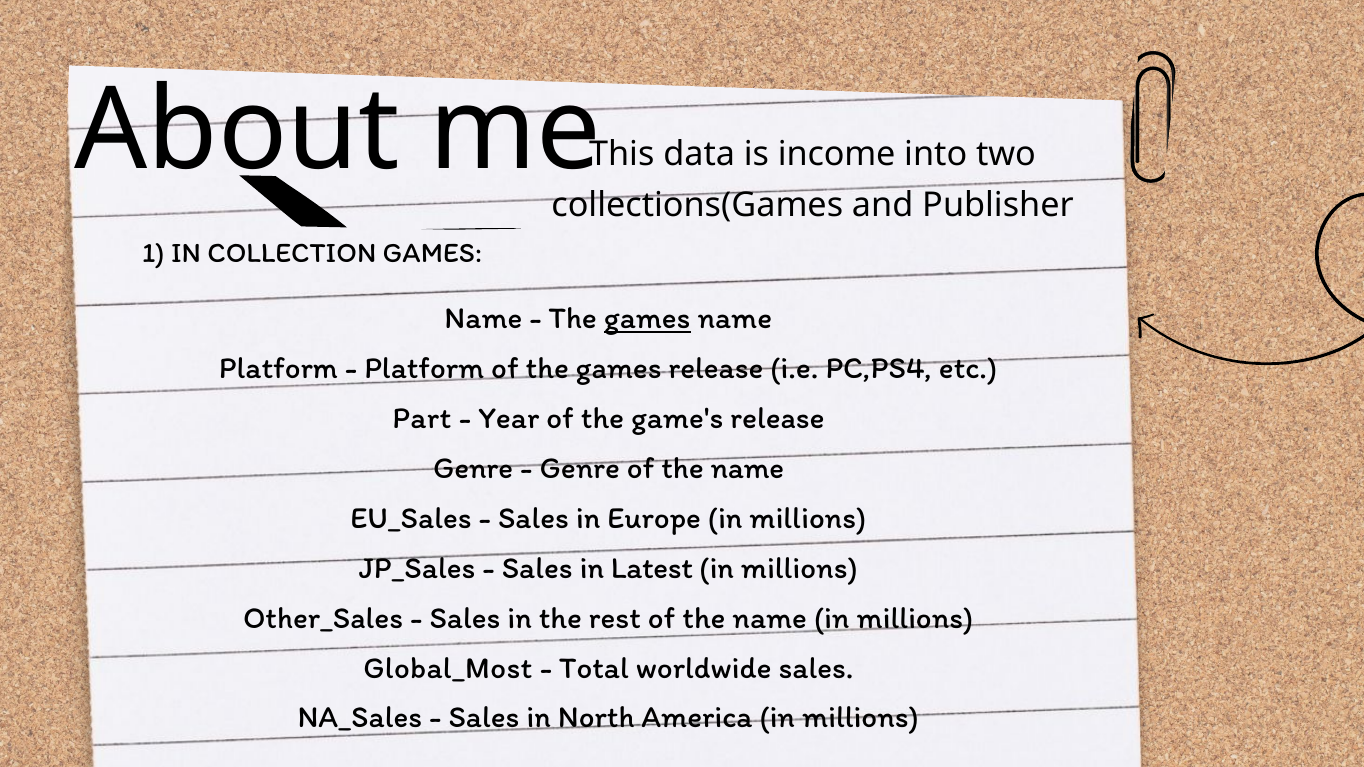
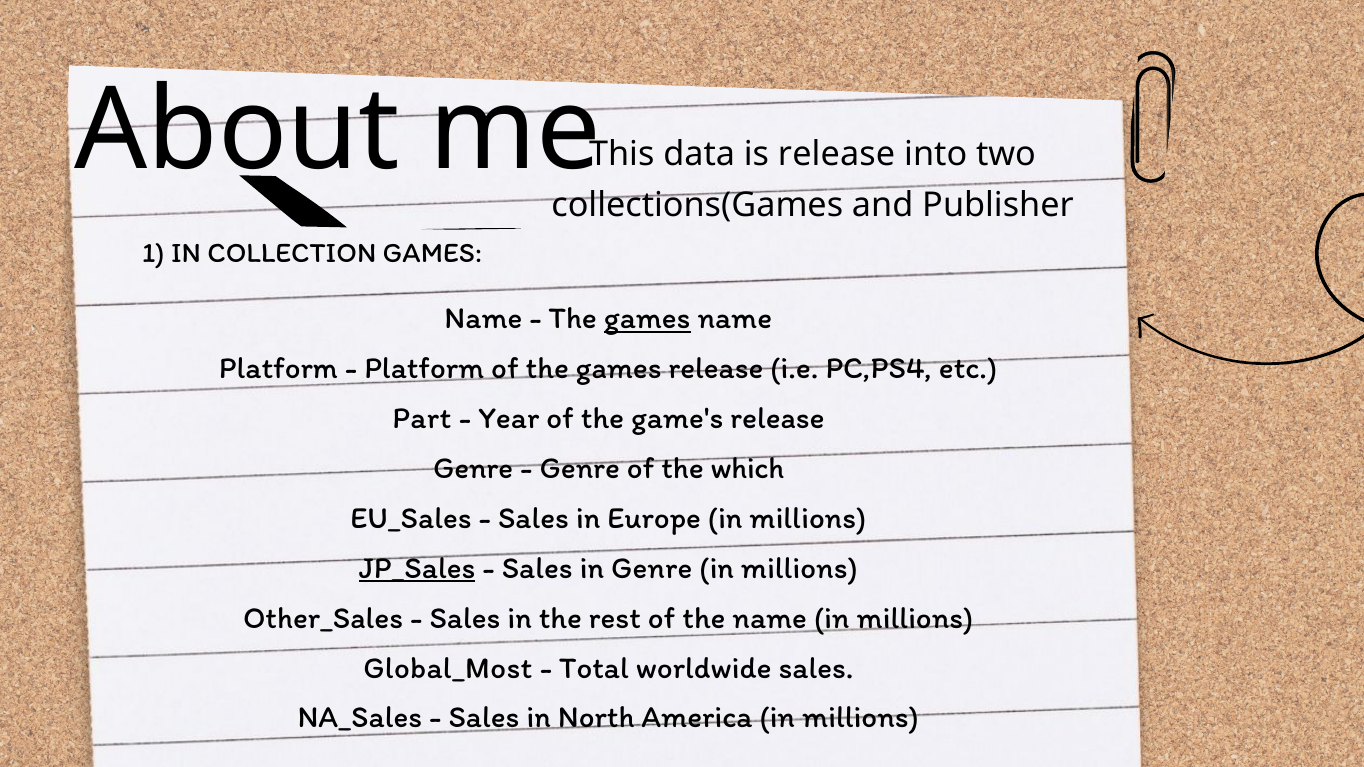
is income: income -> release (837, 154)
Genre of the name: name -> which (747, 468)
JP_Sales underline: none -> present (417, 568)
in Latest: Latest -> Genre (652, 568)
